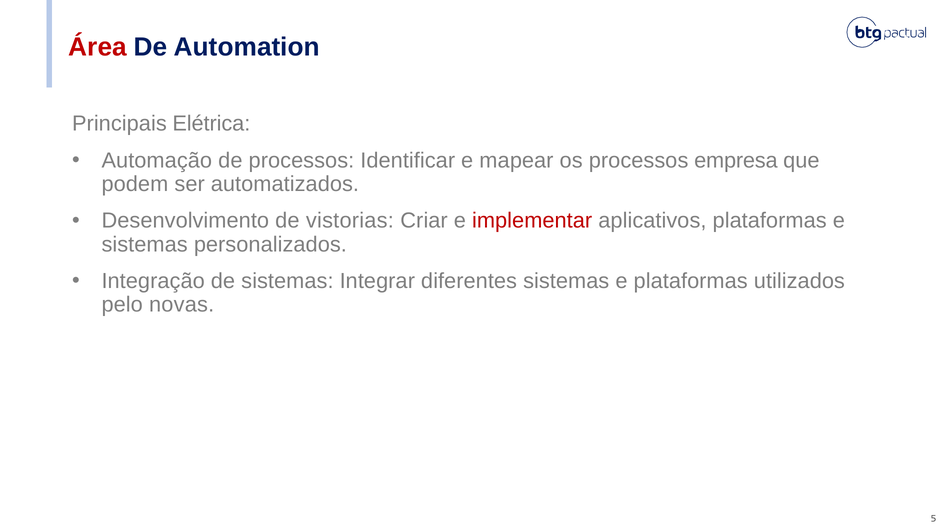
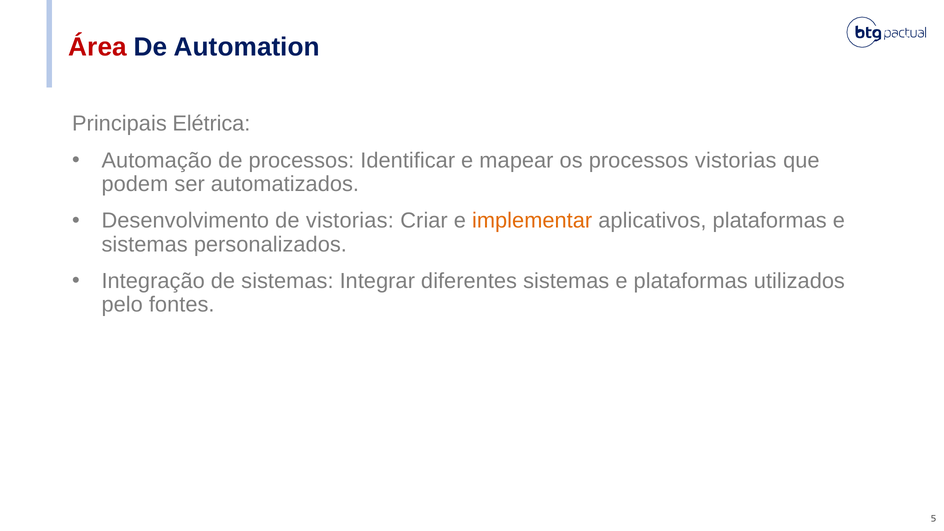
processos empresa: empresa -> vistorias (736, 160)
implementar colour: red -> orange (532, 221)
novas: novas -> fontes (182, 305)
